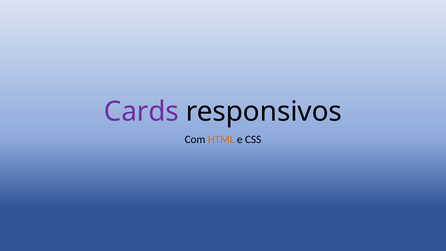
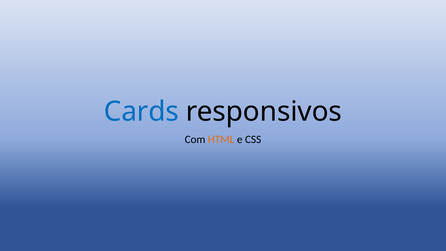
Cards colour: purple -> blue (141, 111)
